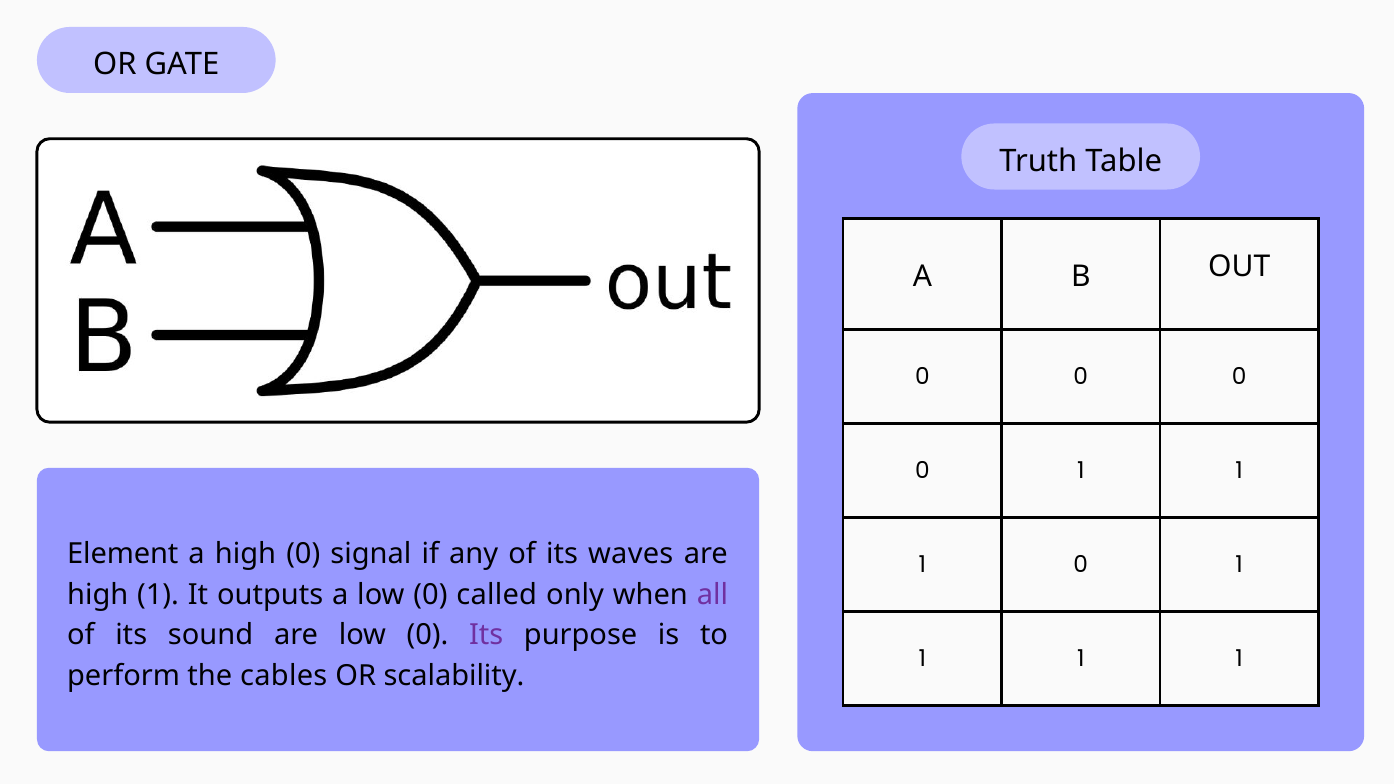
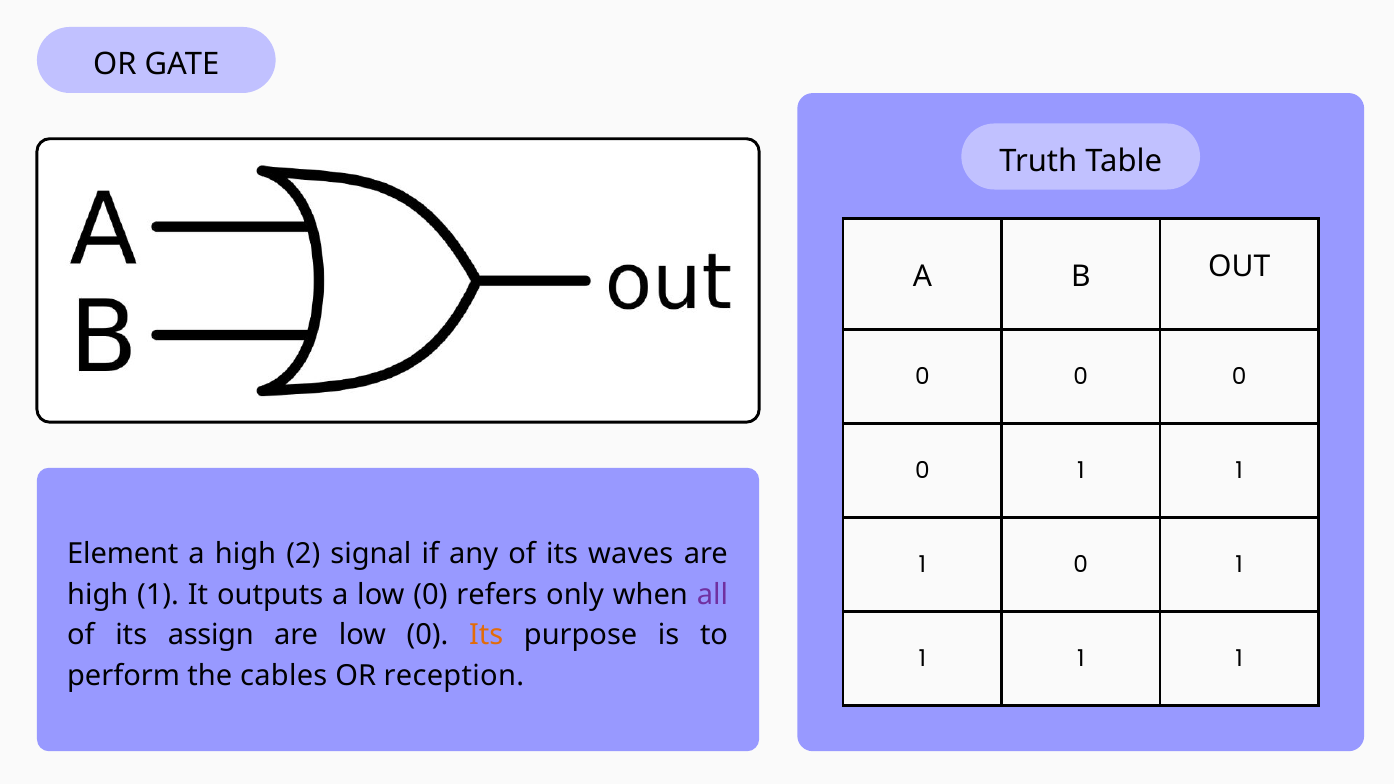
high 0: 0 -> 2 (303, 554)
called: called -> refers (497, 595)
sound: sound -> assign (211, 636)
Its colour: purple -> orange (486, 636)
scalability: scalability -> reception (454, 676)
